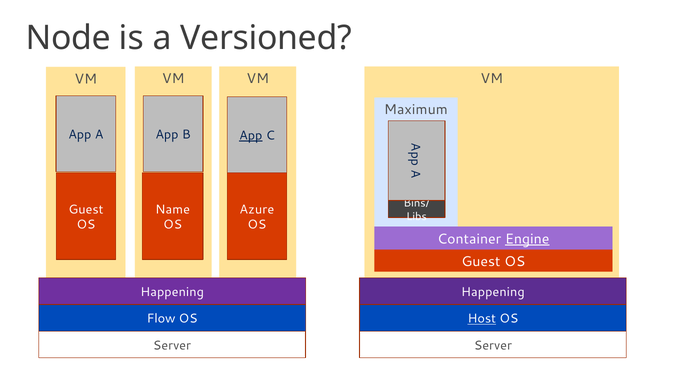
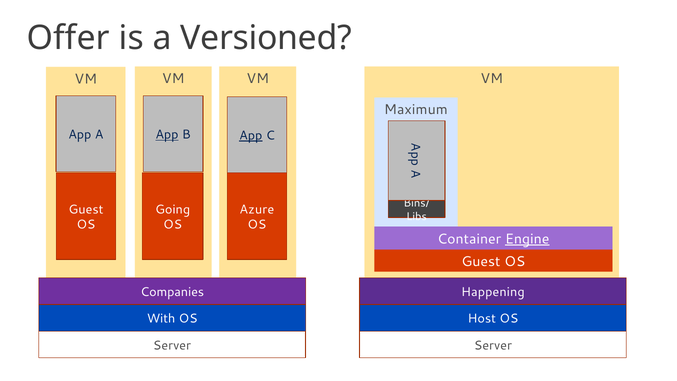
Node: Node -> Offer (68, 38)
App underline: none -> present (167, 135)
Name: Name -> Going (173, 209)
Happening: Happening -> Companies (172, 292)
Flow: Flow -> With (161, 319)
Host underline: present -> none (482, 319)
